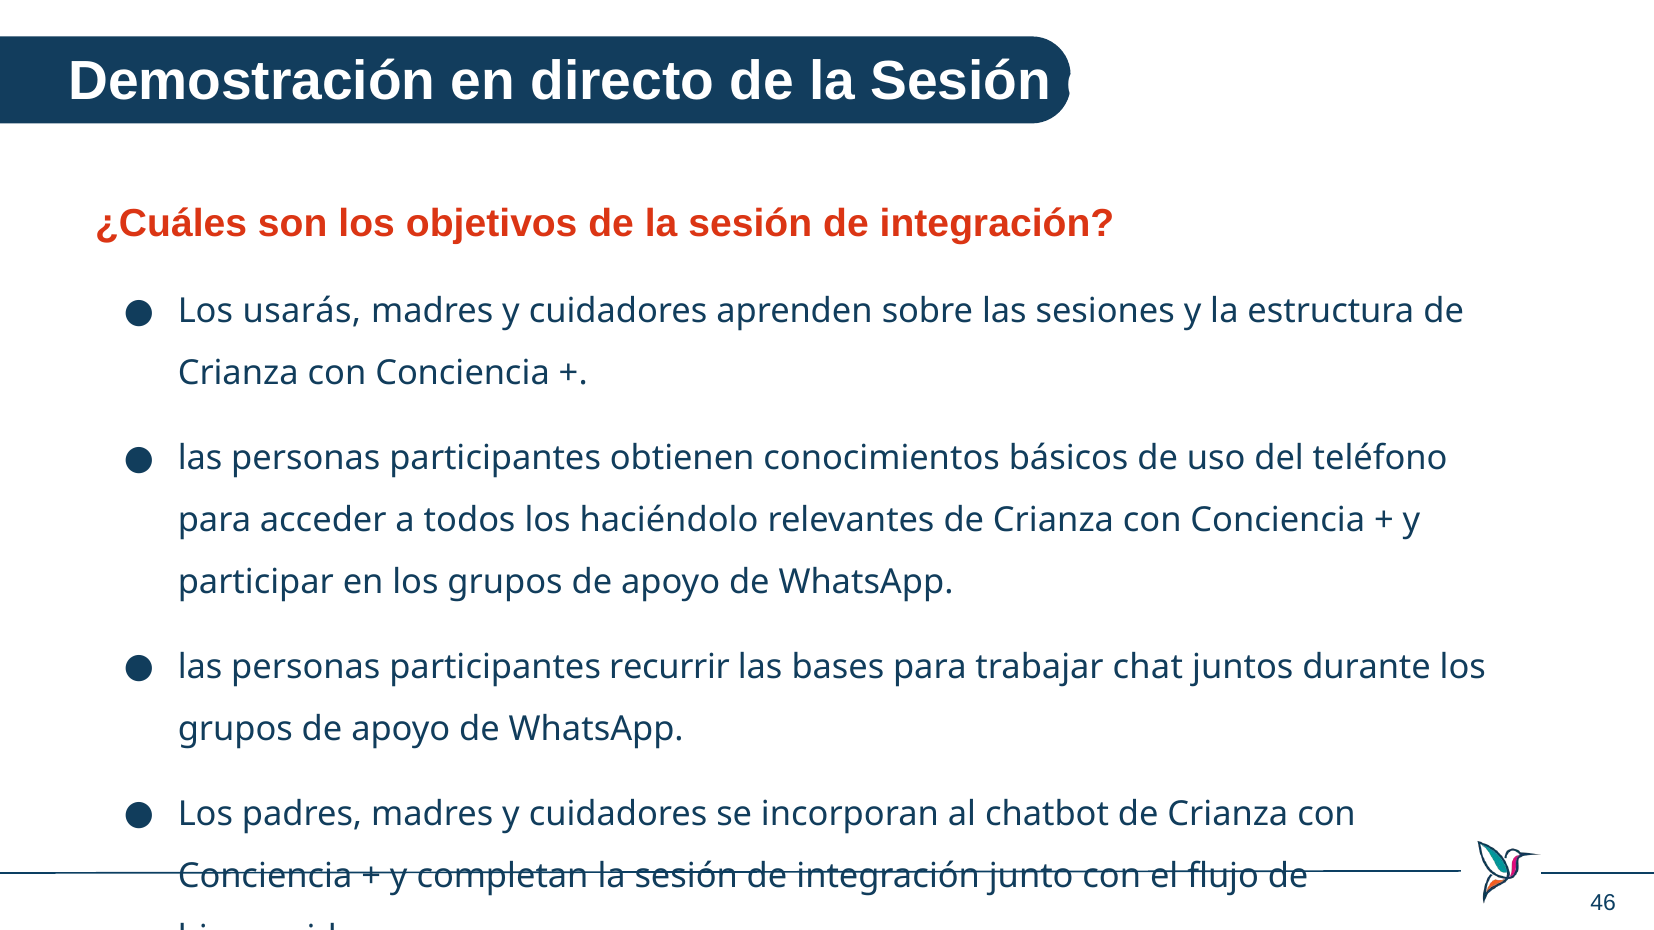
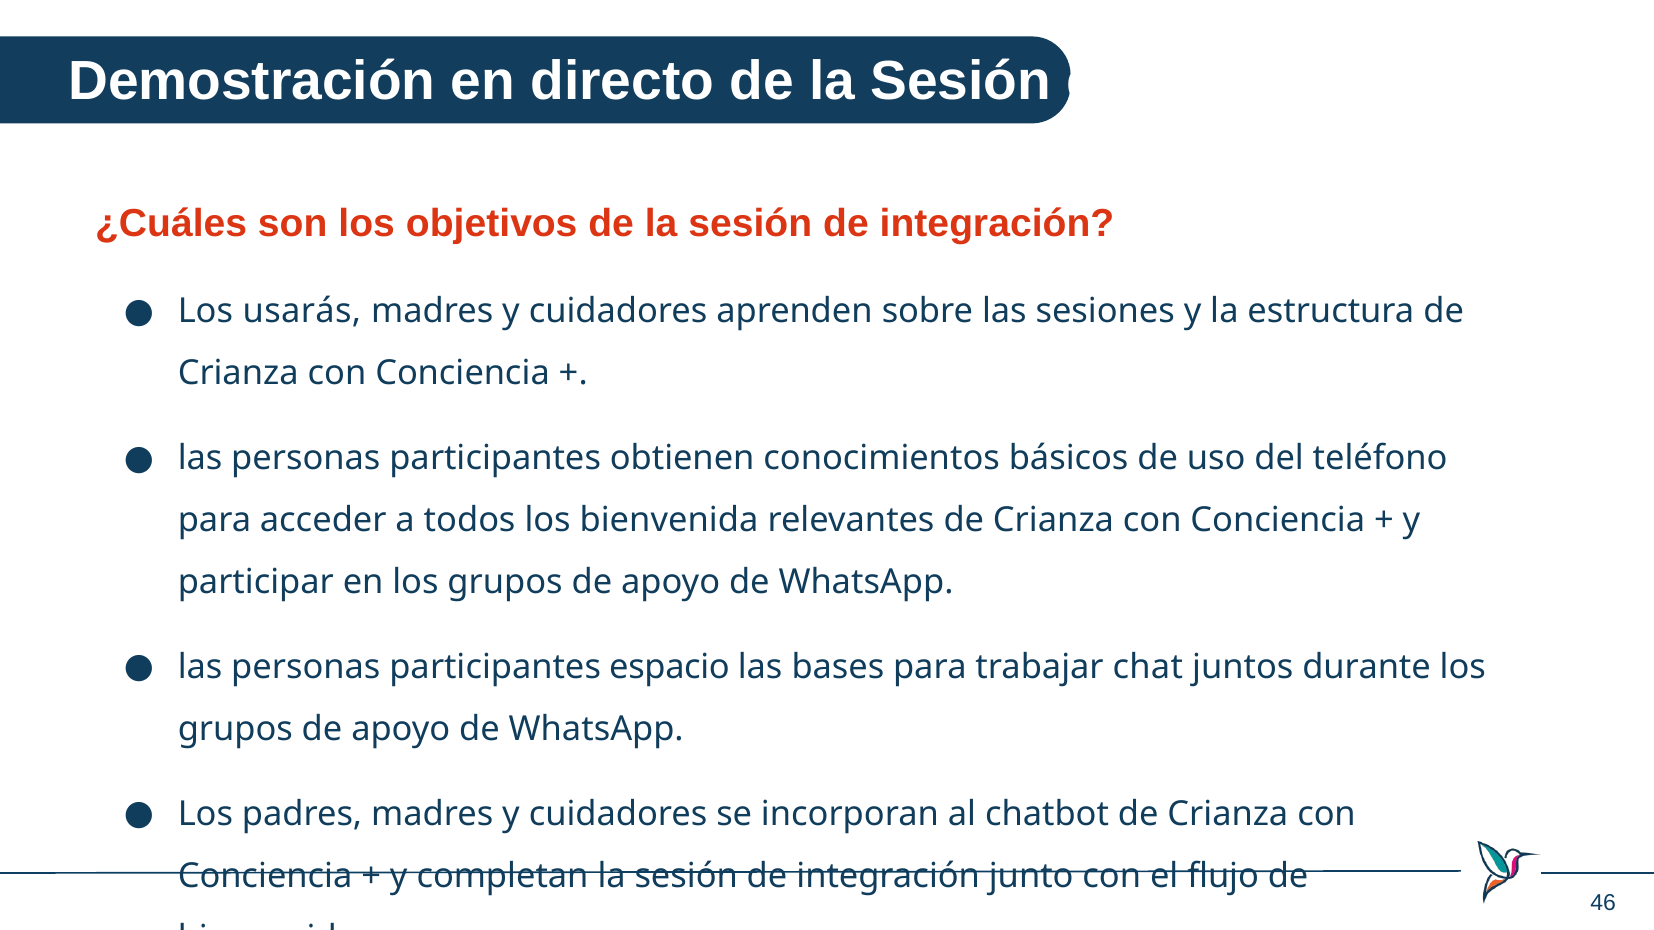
los haciéndolo: haciéndolo -> bienvenida (669, 520)
recurrir: recurrir -> espacio (669, 667)
